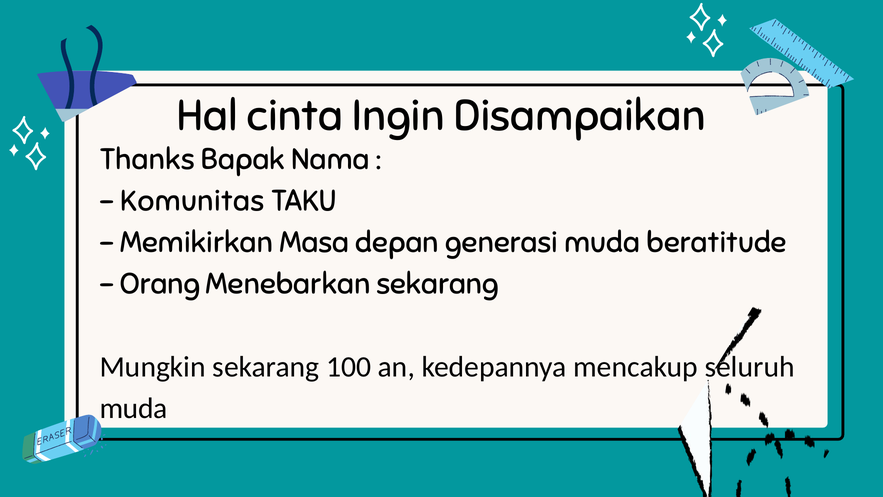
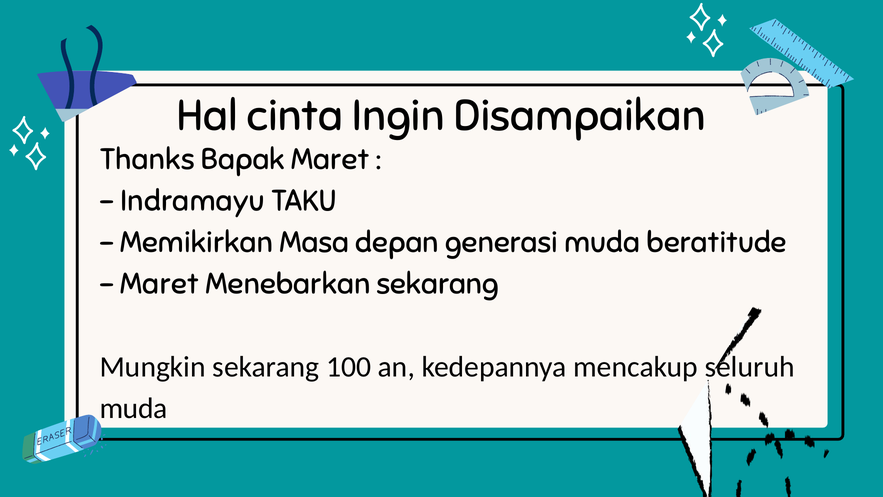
Bapak Nama: Nama -> Maret (330, 159)
Komunitas: Komunitas -> Indramayu (192, 201)
Orang: Orang -> Maret (160, 284)
